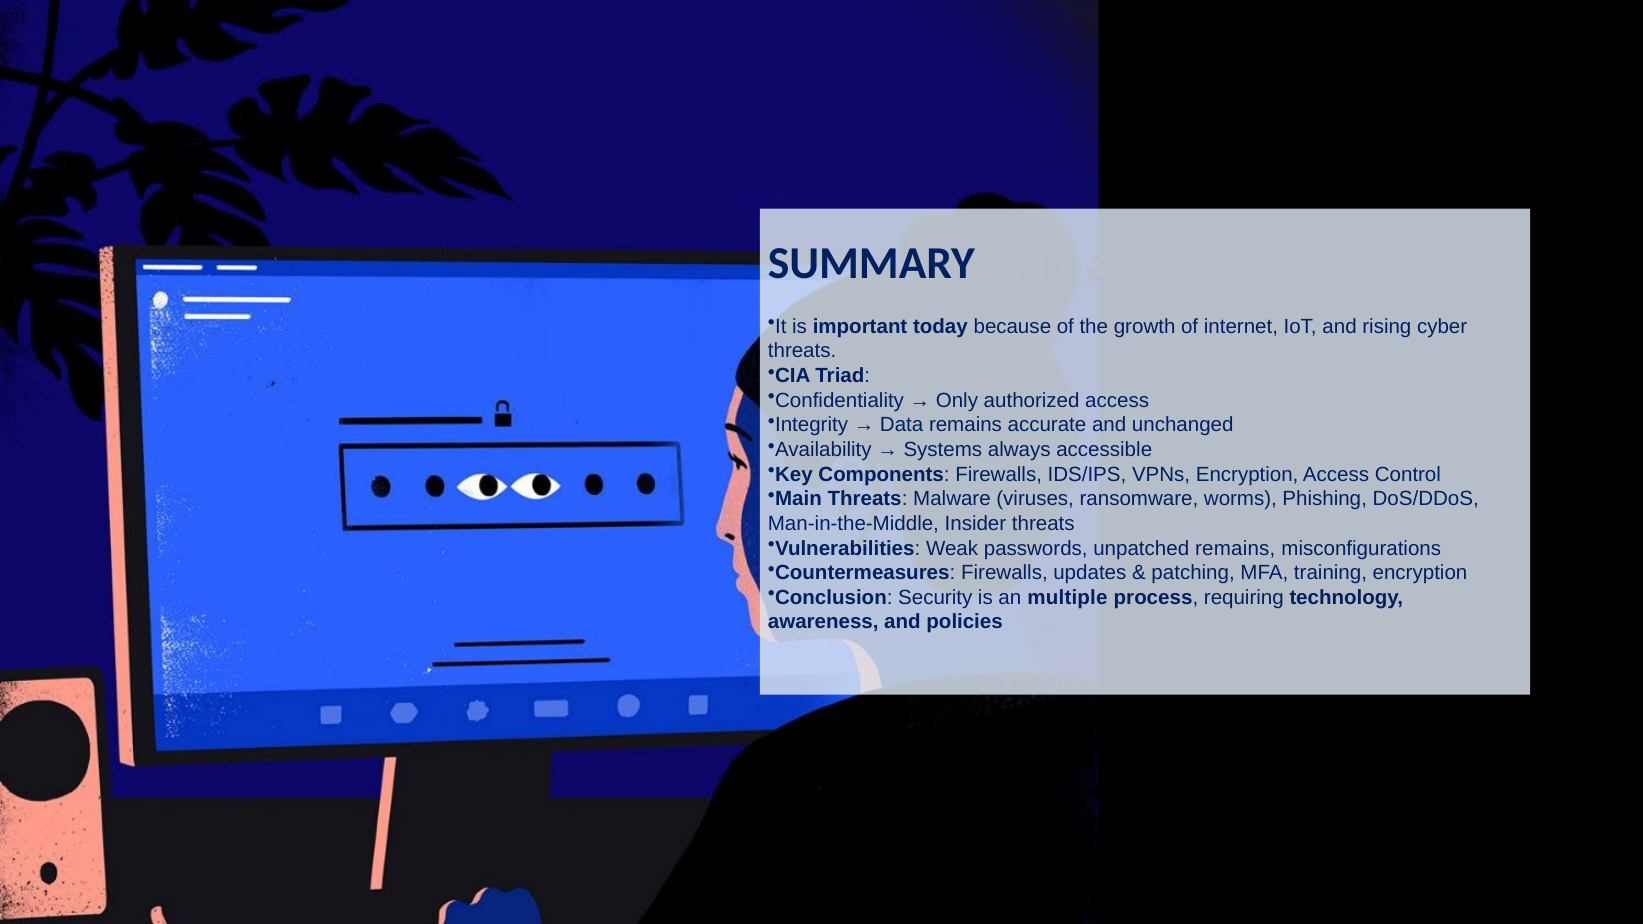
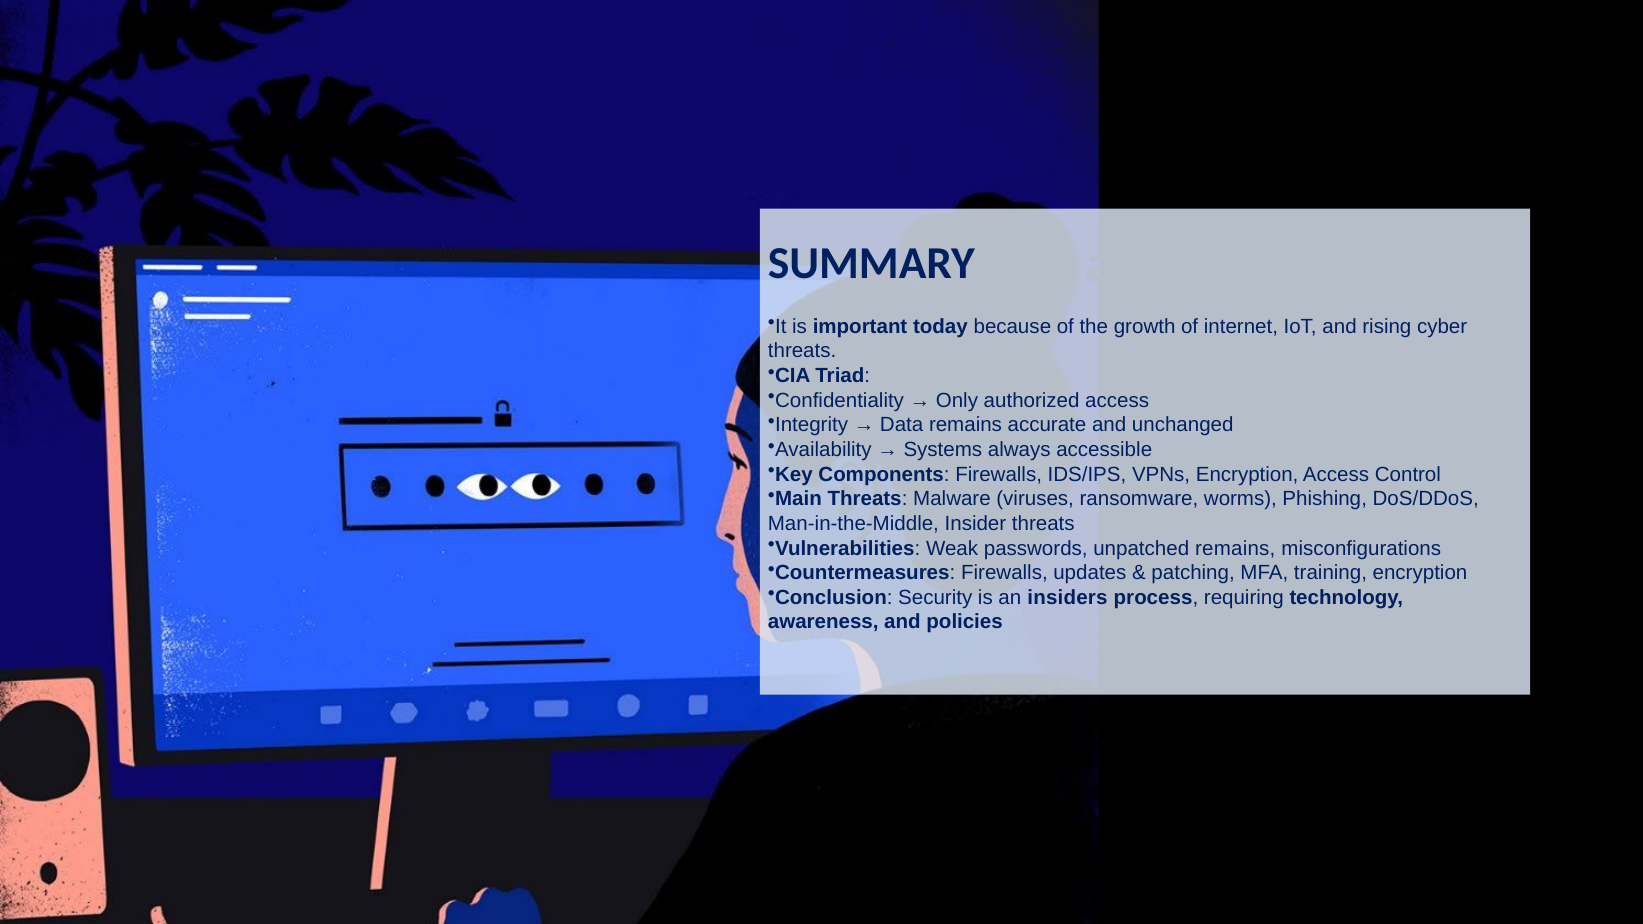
multiple: multiple -> insiders (1067, 598)
